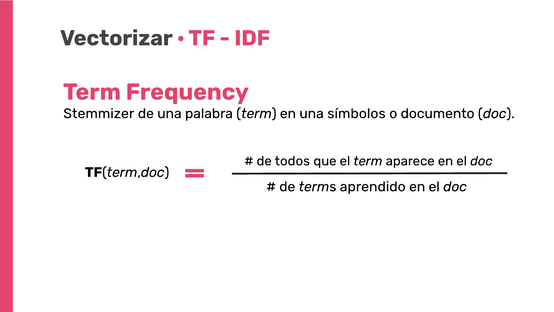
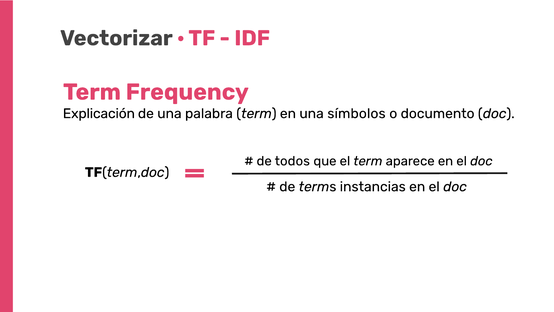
Stemmizer: Stemmizer -> Explicación (99, 113)
aprendido: aprendido -> instancias (373, 186)
